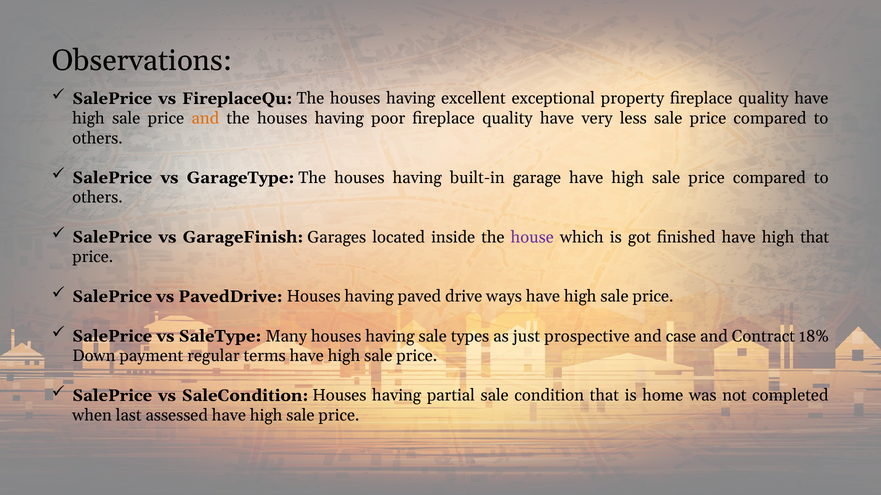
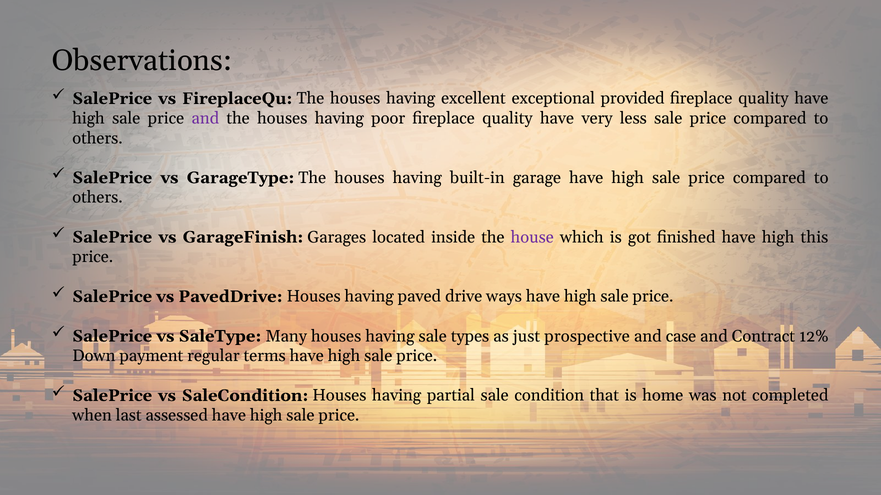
property: property -> provided (633, 99)
and colour: orange -> purple (205, 118)
high that: that -> this (814, 237)
18%: 18% -> 12% (814, 336)
